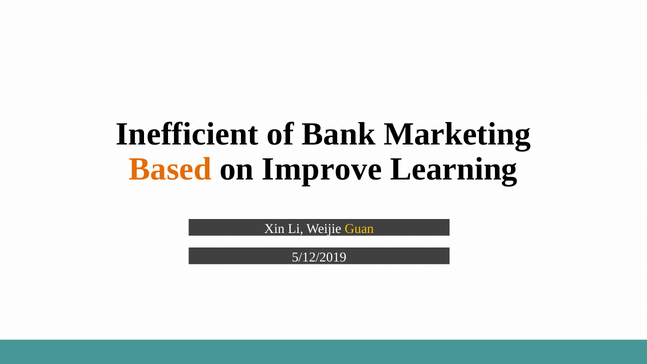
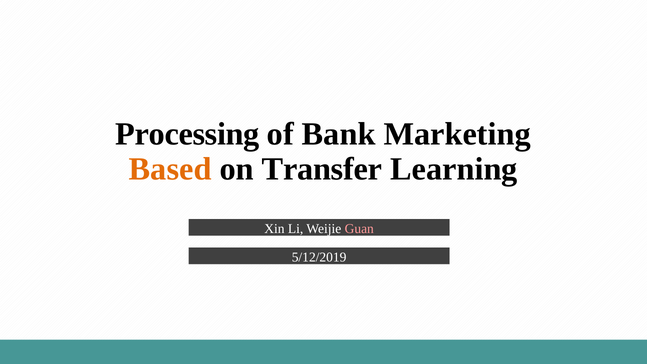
Inefficient: Inefficient -> Processing (187, 134)
Improve: Improve -> Transfer (322, 169)
Guan colour: yellow -> pink (359, 229)
